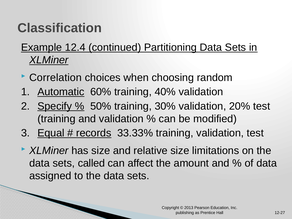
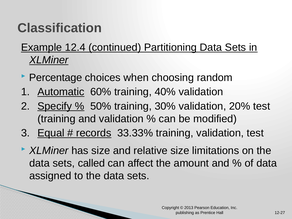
Correlation: Correlation -> Percentage (56, 78)
